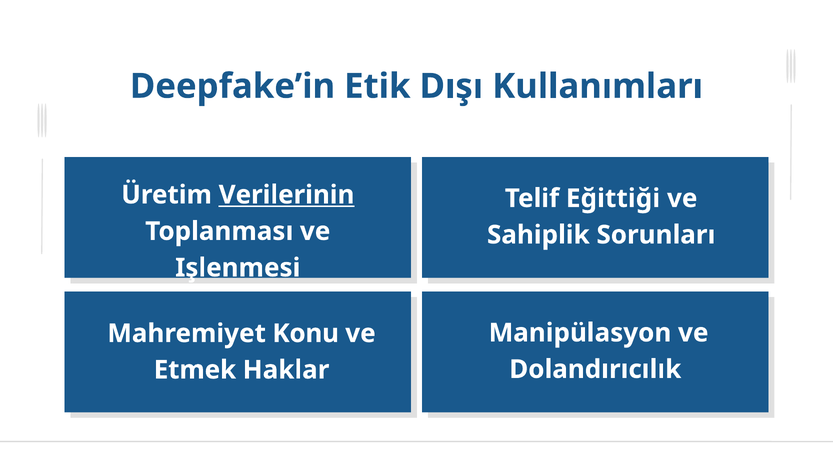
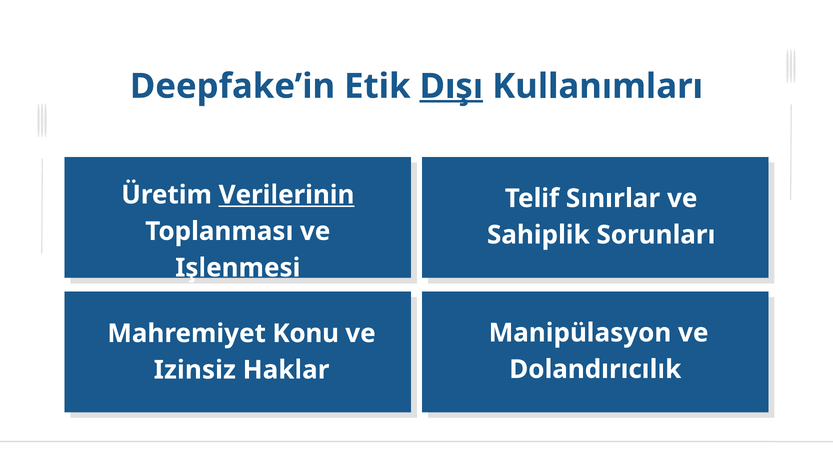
Dışı underline: none -> present (451, 86)
Eğittiği: Eğittiği -> Sınırlar (613, 198)
Etmek: Etmek -> Izinsiz (195, 370)
